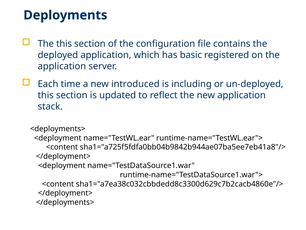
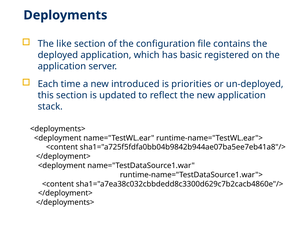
The this: this -> like (64, 44)
including: including -> priorities (191, 84)
